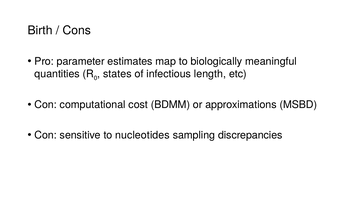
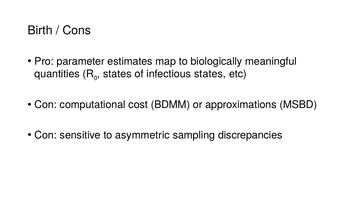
infectious length: length -> states (210, 74)
nucleotides: nucleotides -> asymmetric (142, 135)
